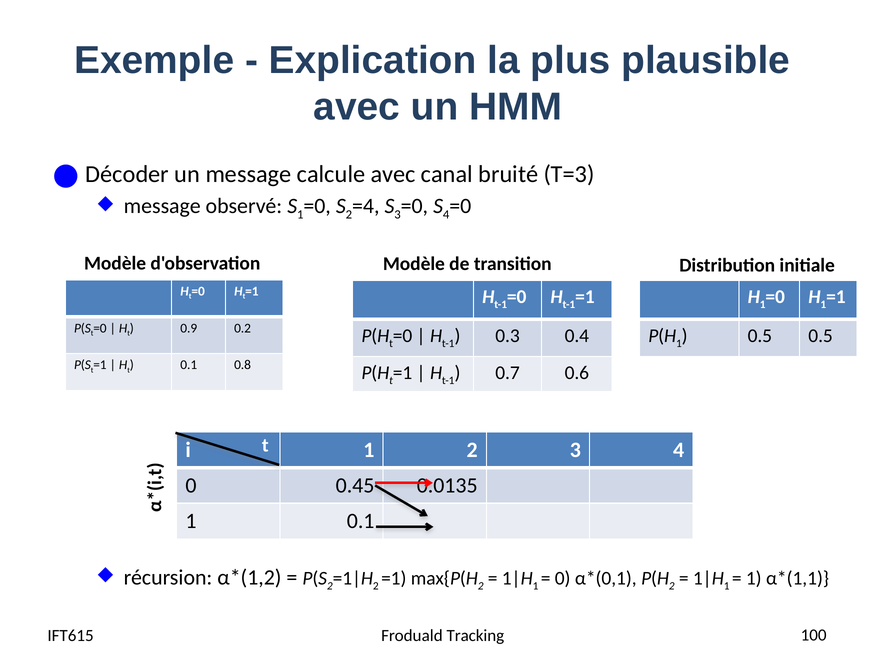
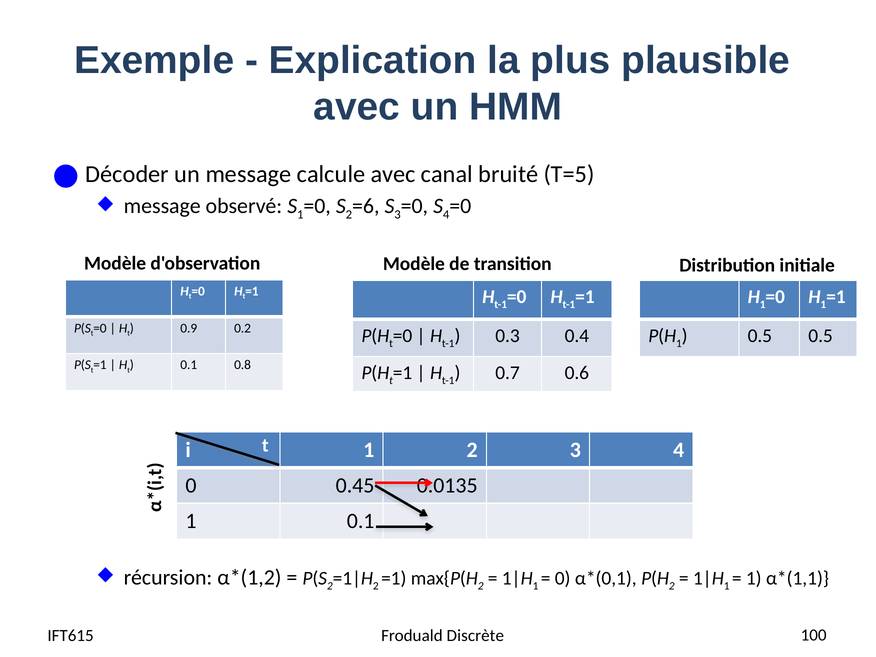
T=3: T=3 -> T=5 (569, 174)
=4: =4 -> =6 (366, 206)
Tracking: Tracking -> Discrète (475, 636)
